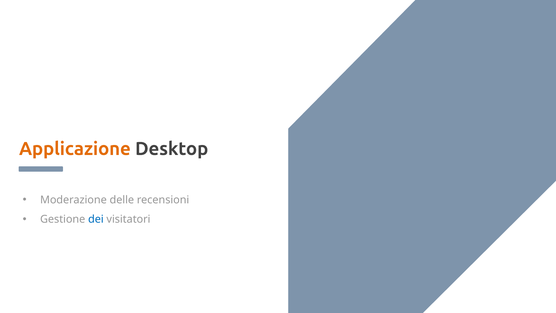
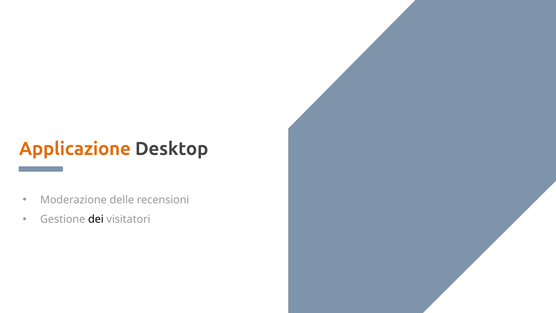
dei colour: blue -> black (96, 219)
